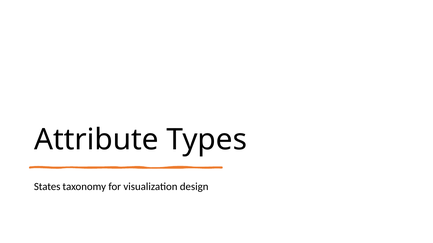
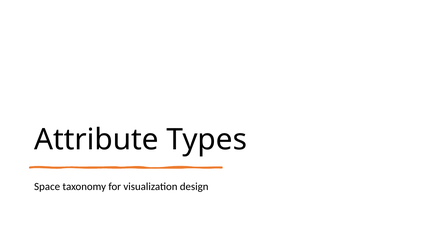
States: States -> Space (47, 187)
